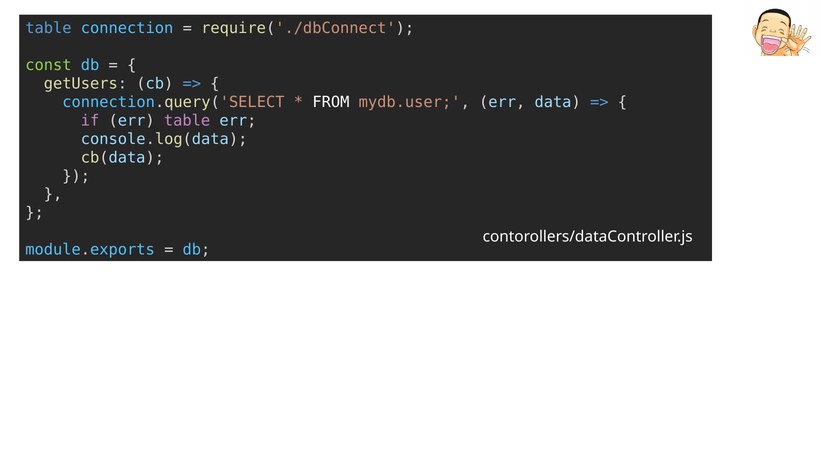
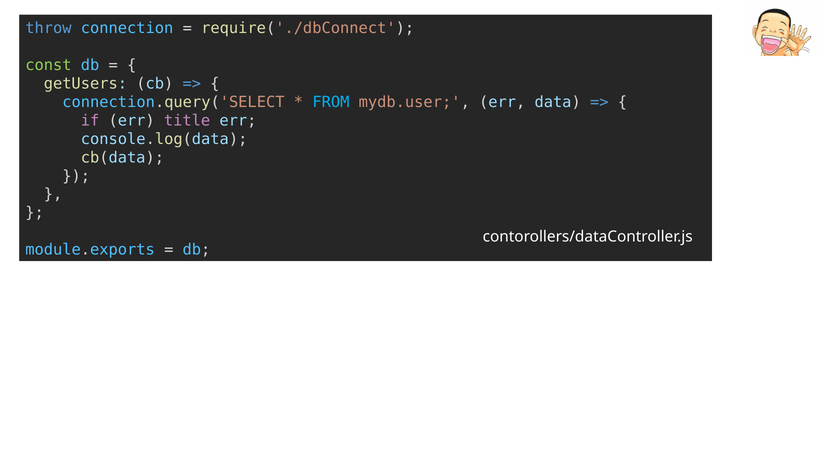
table: table -> throw (48, 28)
FROM colour: white -> light blue (331, 102)
err table: table -> title (187, 120)
